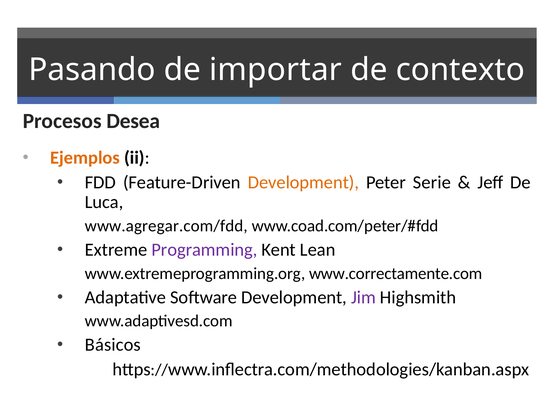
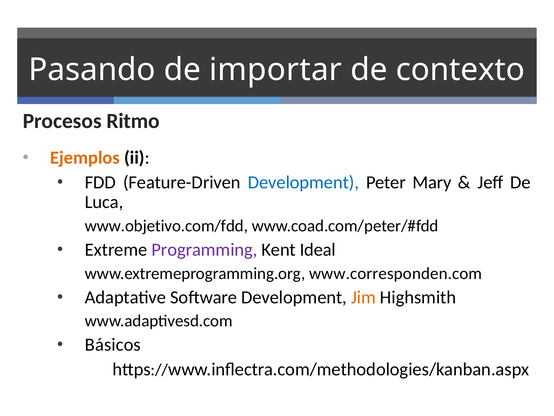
Desea: Desea -> Ritmo (133, 121)
Development colour: orange -> blue (303, 182)
Serie: Serie -> Mary (432, 182)
www.agregar.com/fdd: www.agregar.com/fdd -> www.objetivo.com/fdd (166, 226)
Lean: Lean -> Ideal (318, 249)
www.correctamente.com: www.correctamente.com -> www.corresponden.com (396, 273)
Jim colour: purple -> orange (363, 297)
